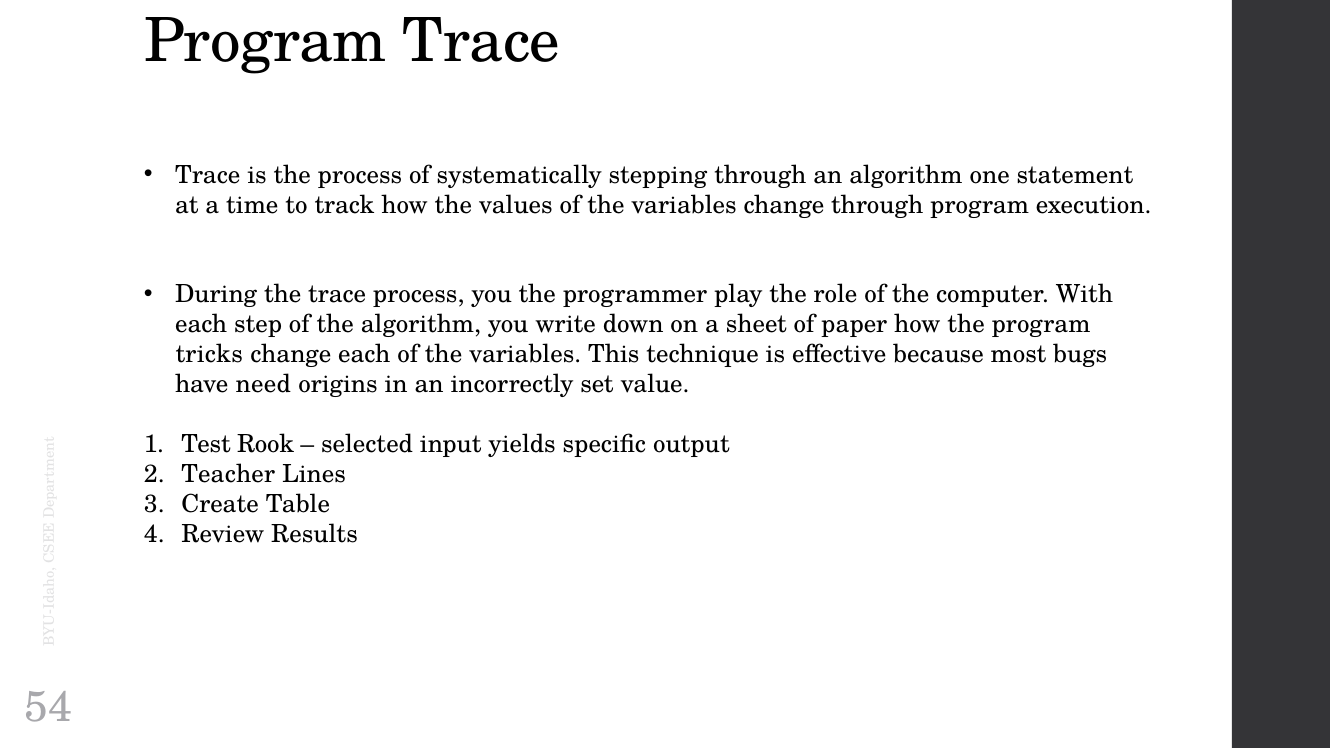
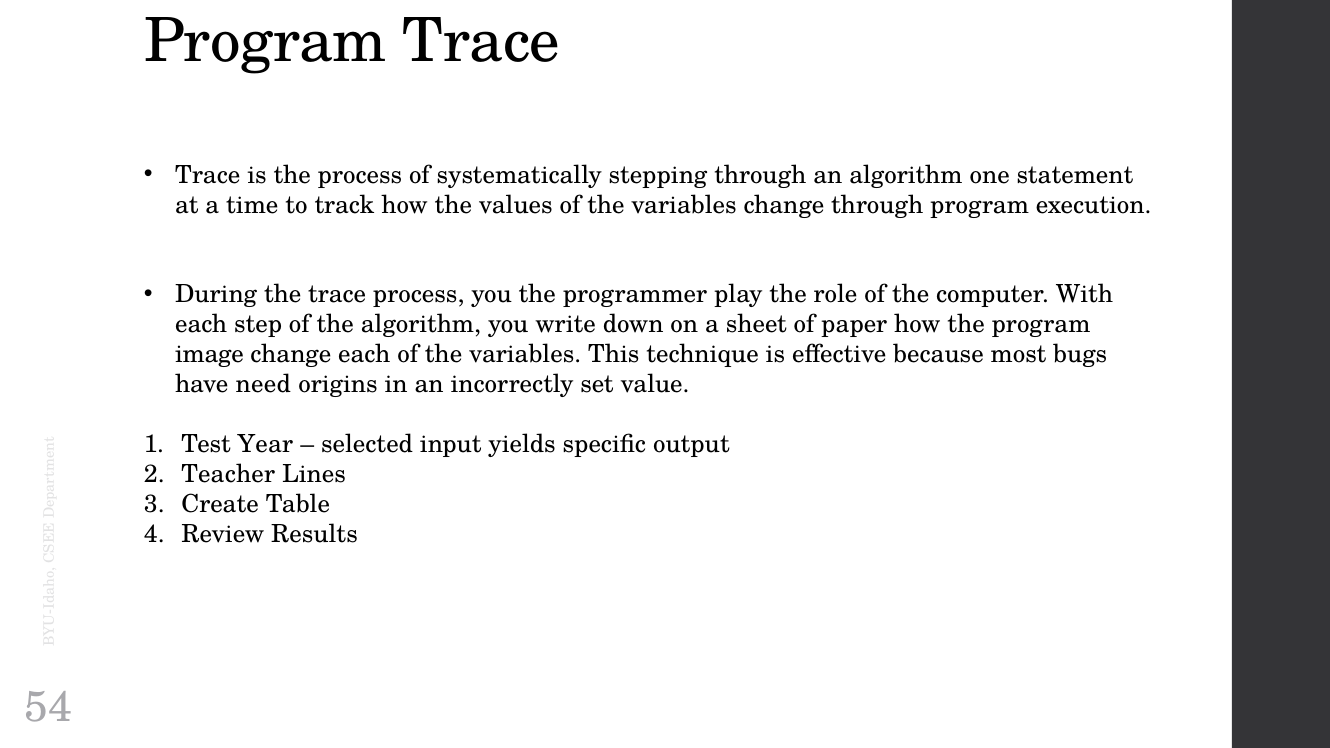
tricks: tricks -> image (209, 354)
Rook: Rook -> Year (265, 444)
